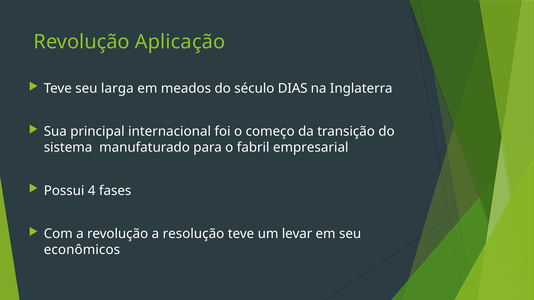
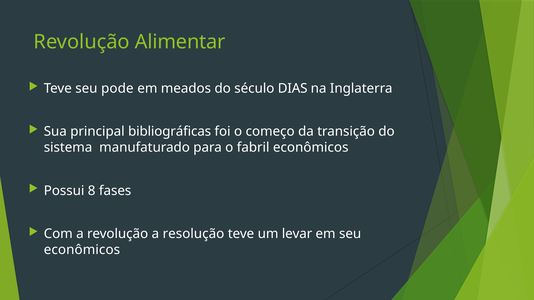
Aplicação: Aplicação -> Alimentar (180, 42)
larga: larga -> pode (117, 89)
internacional: internacional -> bibliográficas (170, 132)
fabril empresarial: empresarial -> econômicos (311, 148)
4: 4 -> 8 (92, 191)
